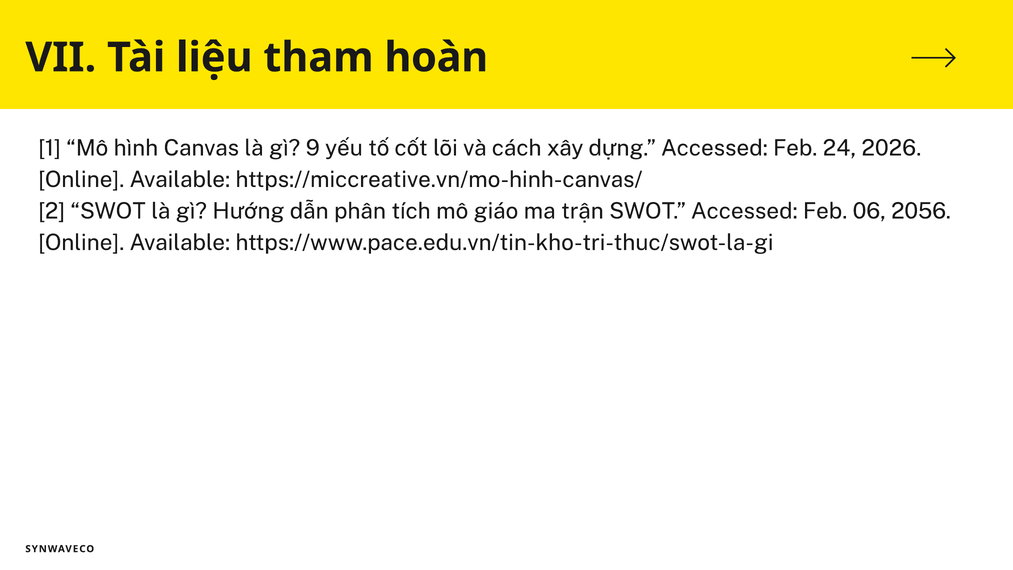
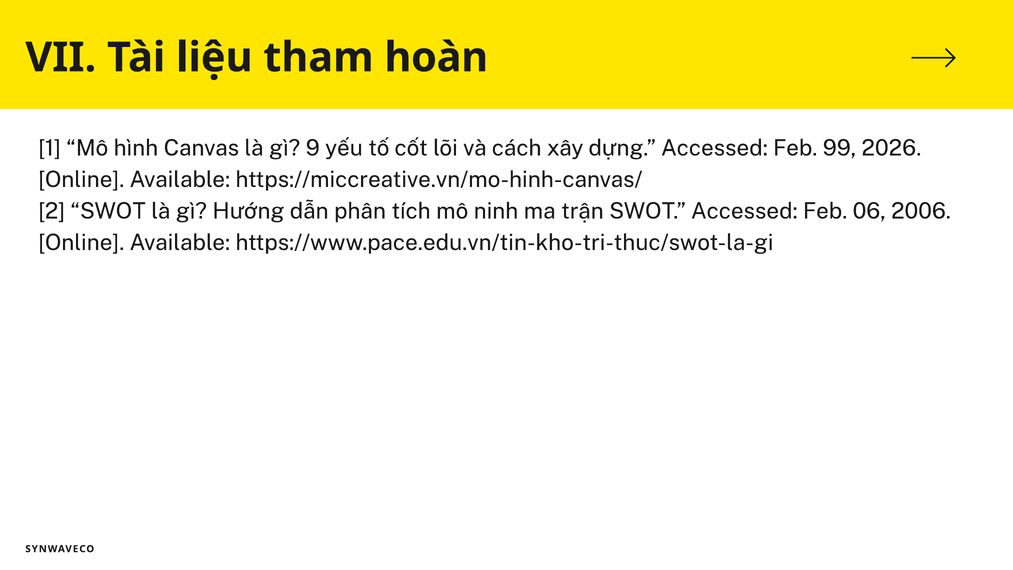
24: 24 -> 99 (839, 148)
giáo: giáo -> ninh (496, 211)
2056: 2056 -> 2006 (921, 211)
